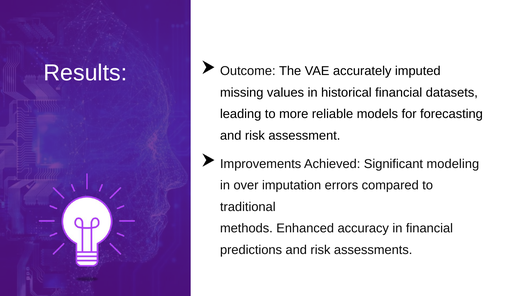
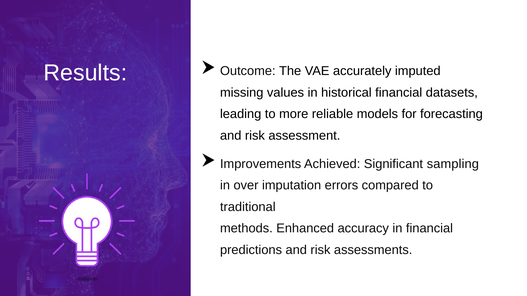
modeling: modeling -> sampling (453, 164)
